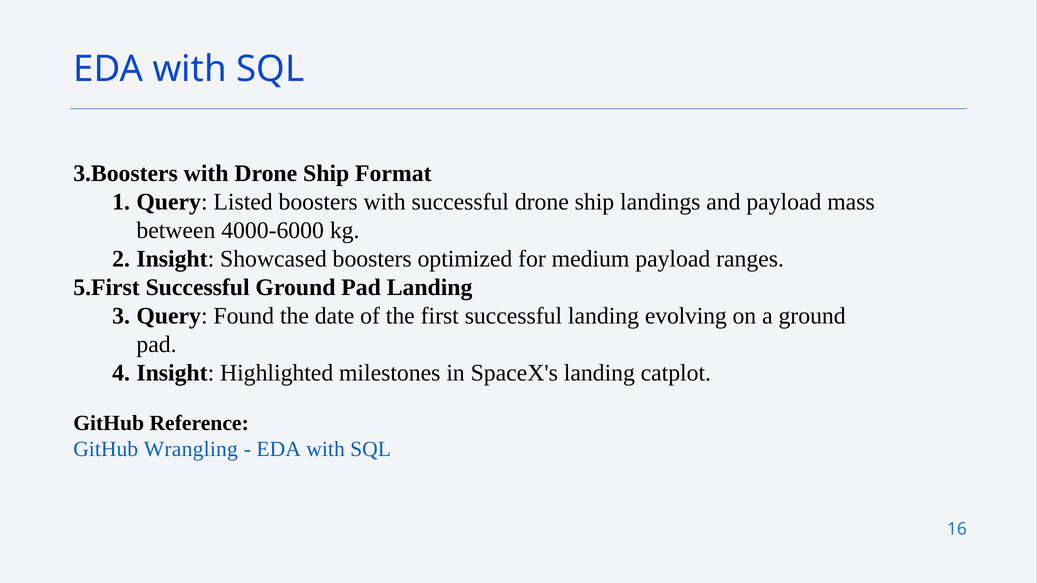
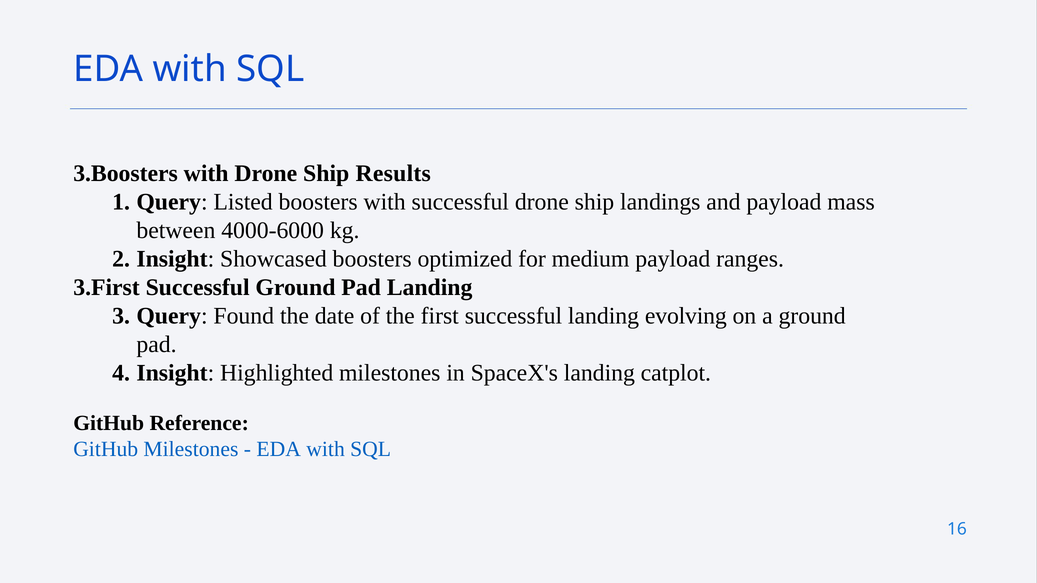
Format: Format -> Results (393, 173)
5.First: 5.First -> 3.First (106, 287)
GitHub Wrangling: Wrangling -> Milestones (191, 449)
